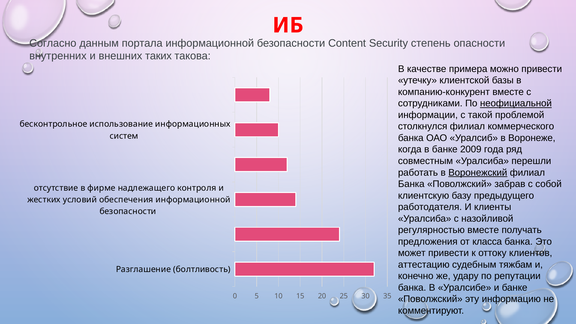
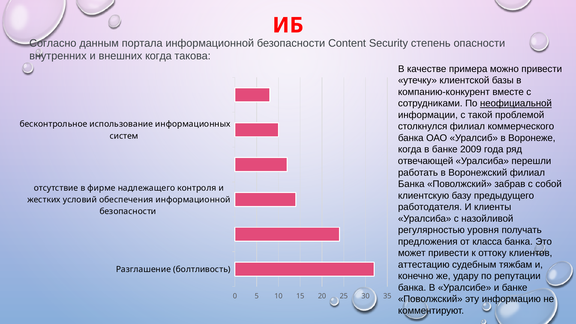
внешних таких: таких -> когда (158, 56)
совместным: совместным -> отвечающей (426, 161)
Воронежский underline: present -> none (478, 173)
регулярностью вместе: вместе -> уровня (483, 230)
